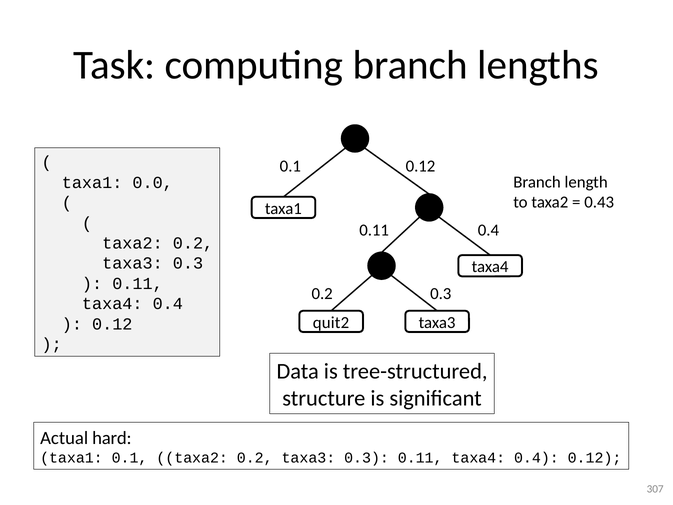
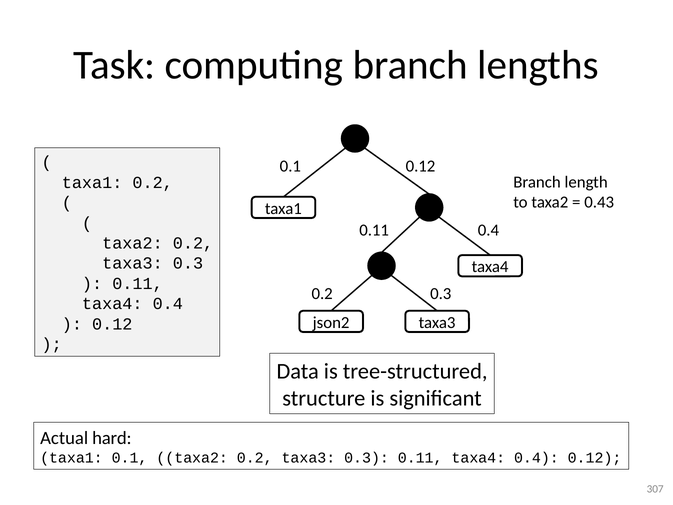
taxa1 0.0: 0.0 -> 0.2 (153, 182)
quit2: quit2 -> json2 (331, 322)
